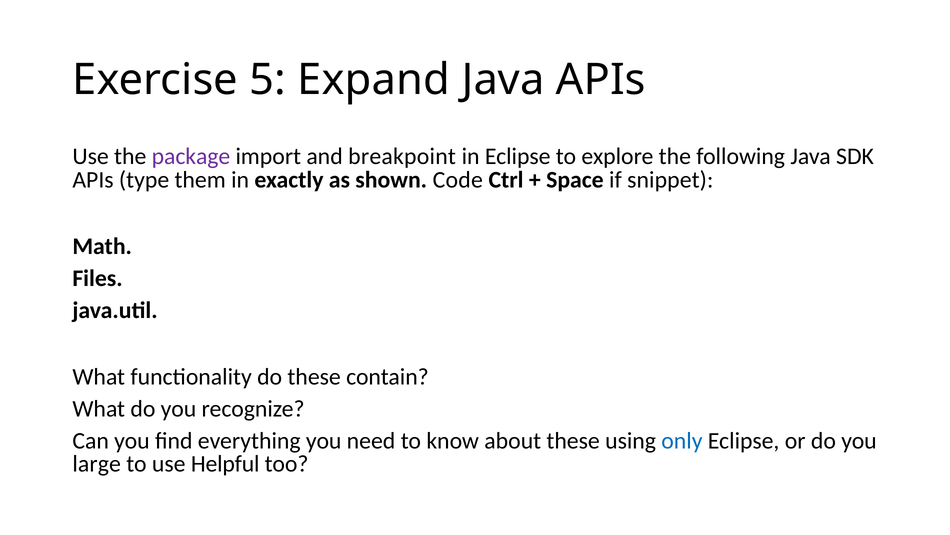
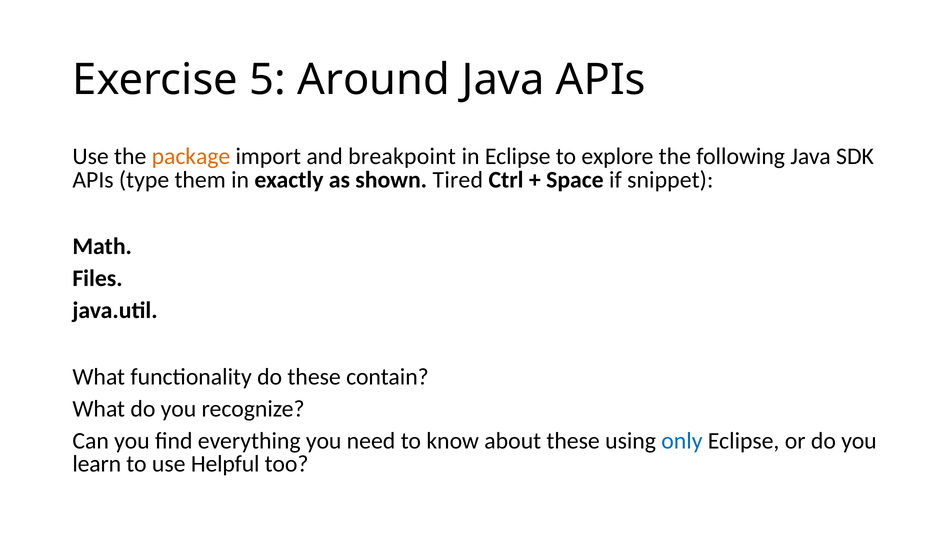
Expand: Expand -> Around (374, 80)
package colour: purple -> orange (191, 156)
Code: Code -> Tired (458, 180)
large: large -> learn (97, 464)
